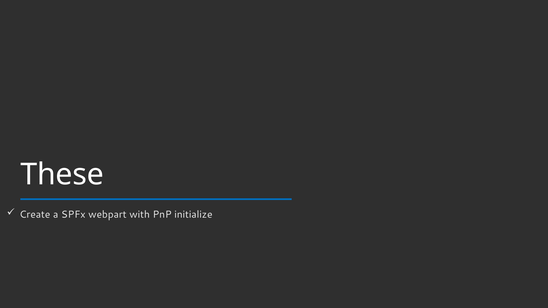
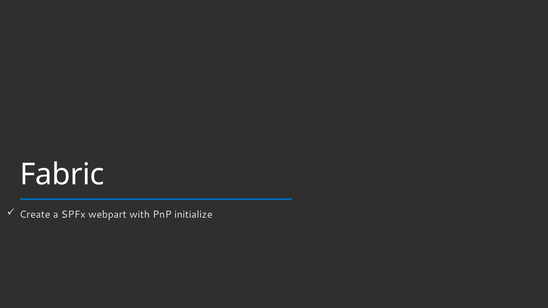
These: These -> Fabric (62, 175)
